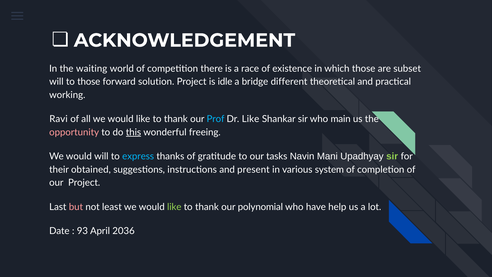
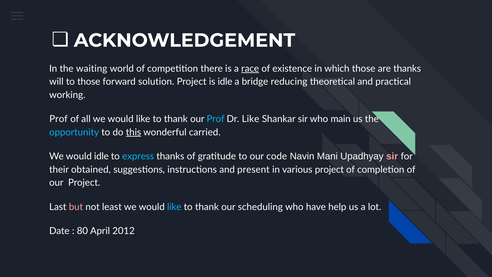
race underline: none -> present (250, 68)
are subset: subset -> thanks (407, 68)
different: different -> reducing (289, 82)
Ravi: Ravi -> Prof (59, 119)
opportunity colour: pink -> light blue (74, 132)
freeing: freeing -> carried (205, 132)
would will: will -> idle (101, 156)
tasks: tasks -> code (277, 156)
sir colour: light green -> pink (392, 156)
various system: system -> project (329, 169)
like colour: light green -> light blue (174, 207)
polynomial: polynomial -> scheduling (260, 207)
93: 93 -> 80 (82, 231)
2036: 2036 -> 2012 (124, 231)
